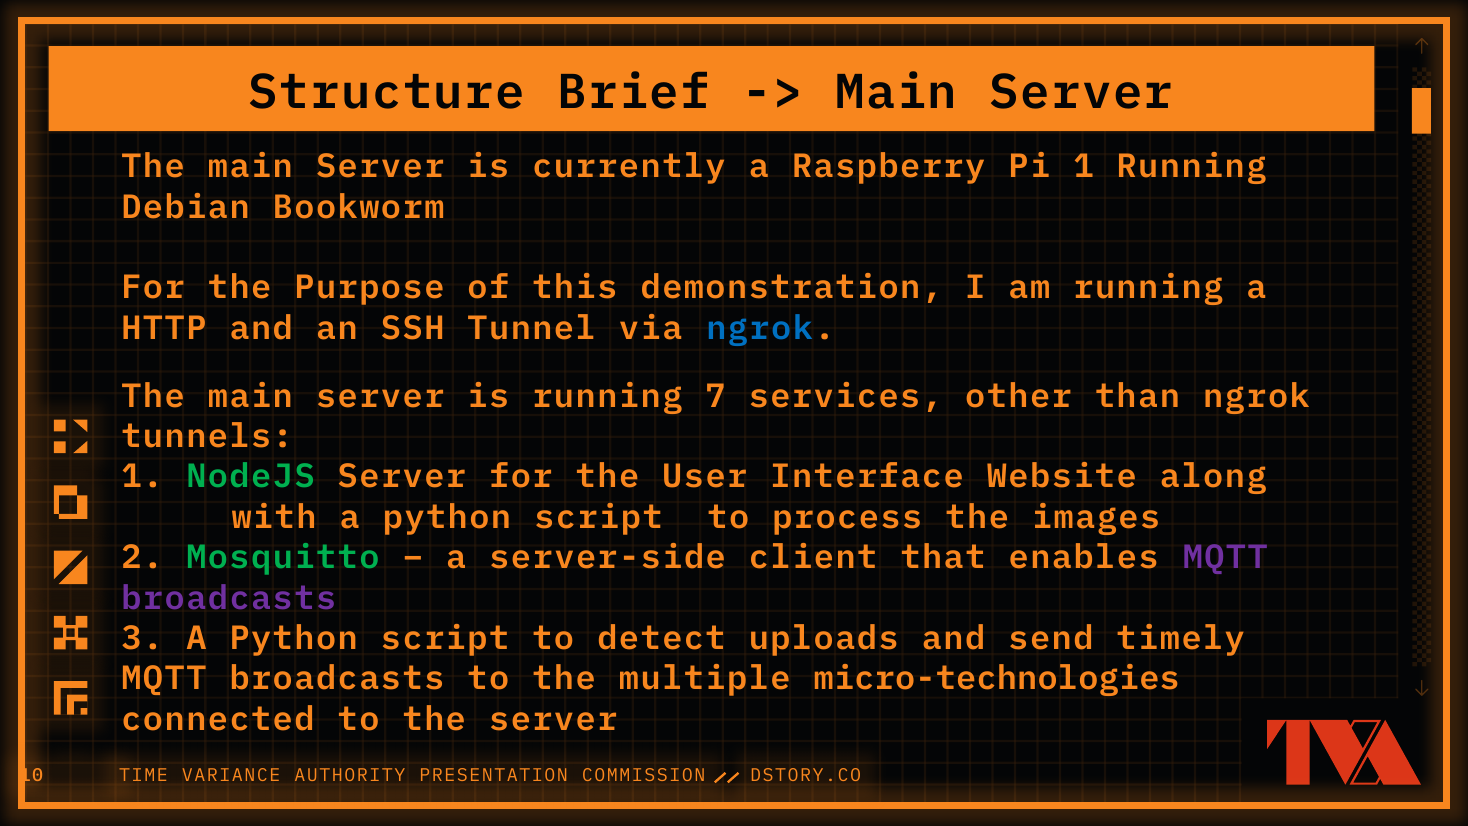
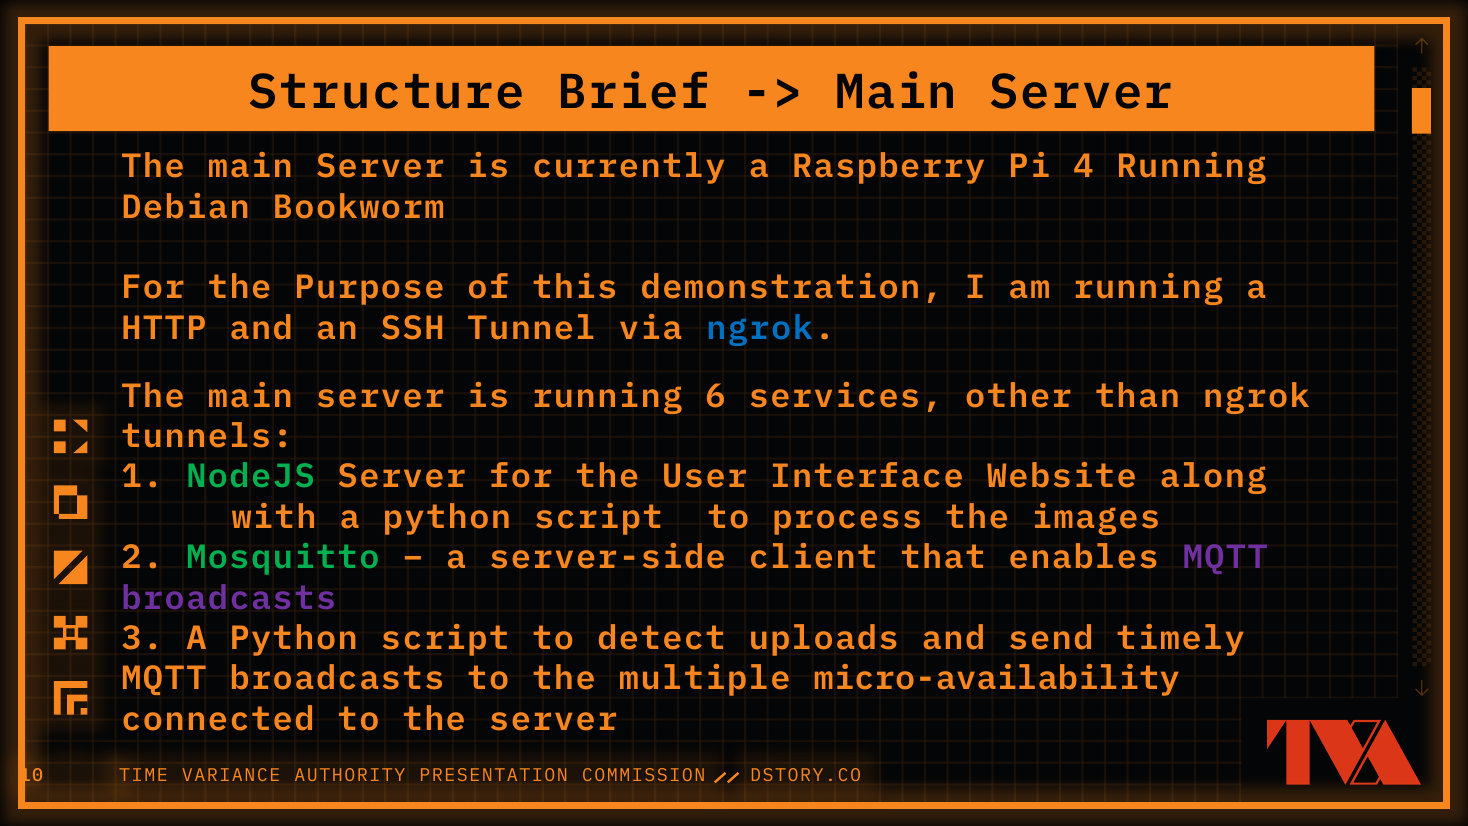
Pi 1: 1 -> 4 (1083, 167)
7: 7 -> 6 (716, 396)
micro-technologies: micro-technologies -> micro-availability (997, 678)
